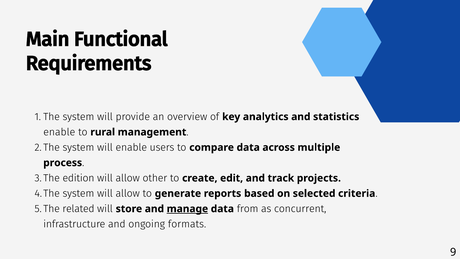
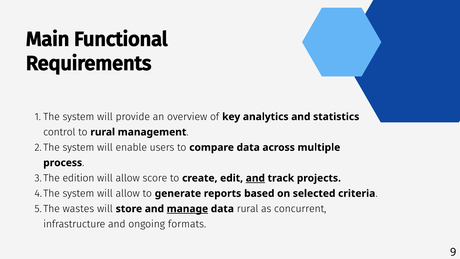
enable: enable -> control (59, 132)
other: other -> score (155, 178)
and underline: none -> present (255, 178)
related: related -> wastes (78, 209)
data from: from -> rural (248, 209)
